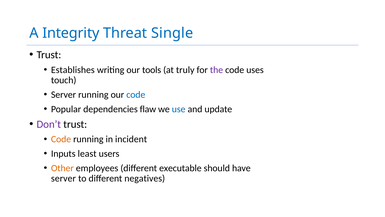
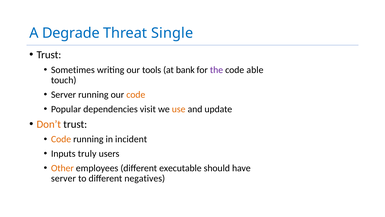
Integrity: Integrity -> Degrade (71, 33)
Establishes: Establishes -> Sometimes (73, 70)
truly: truly -> bank (185, 70)
uses: uses -> able (255, 70)
code colour: blue -> orange (136, 94)
flaw: flaw -> visit (148, 109)
use colour: blue -> orange (179, 109)
Don’t colour: purple -> orange (49, 124)
least: least -> truly (87, 153)
